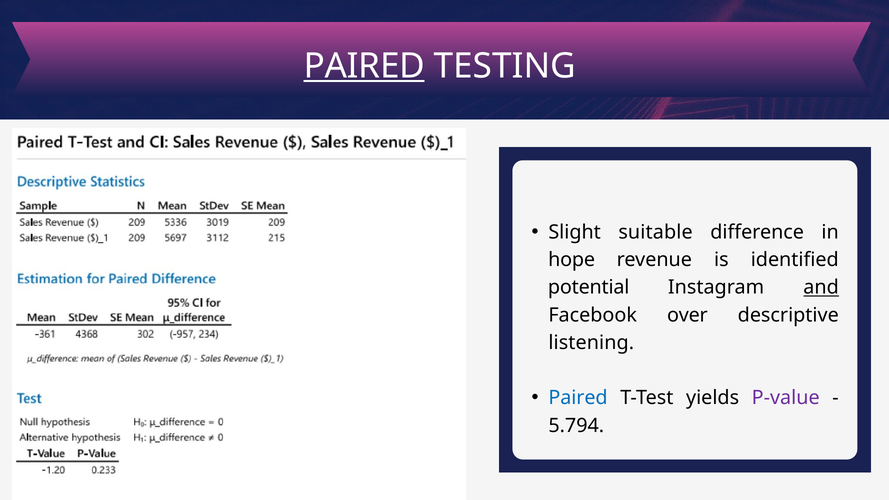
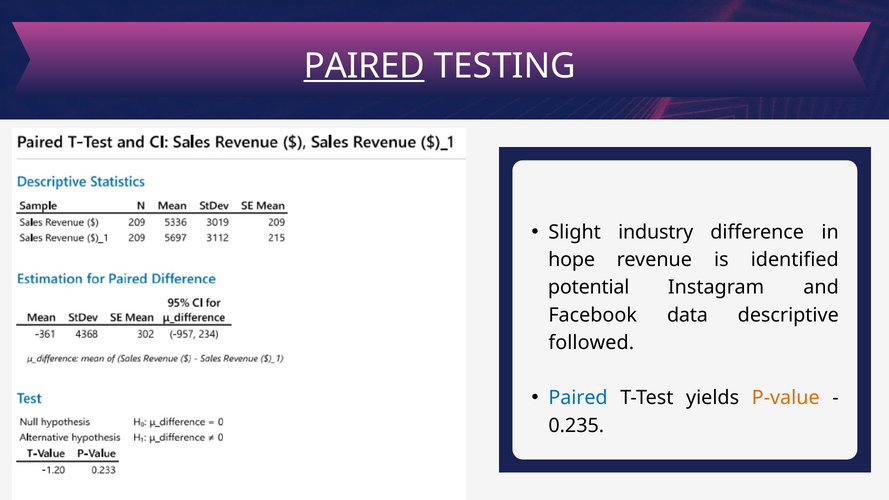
suitable: suitable -> industry (656, 232)
and underline: present -> none (821, 287)
over: over -> data (687, 315)
listening: listening -> followed (591, 343)
P-value colour: purple -> orange (786, 398)
5.794: 5.794 -> 0.235 (576, 426)
